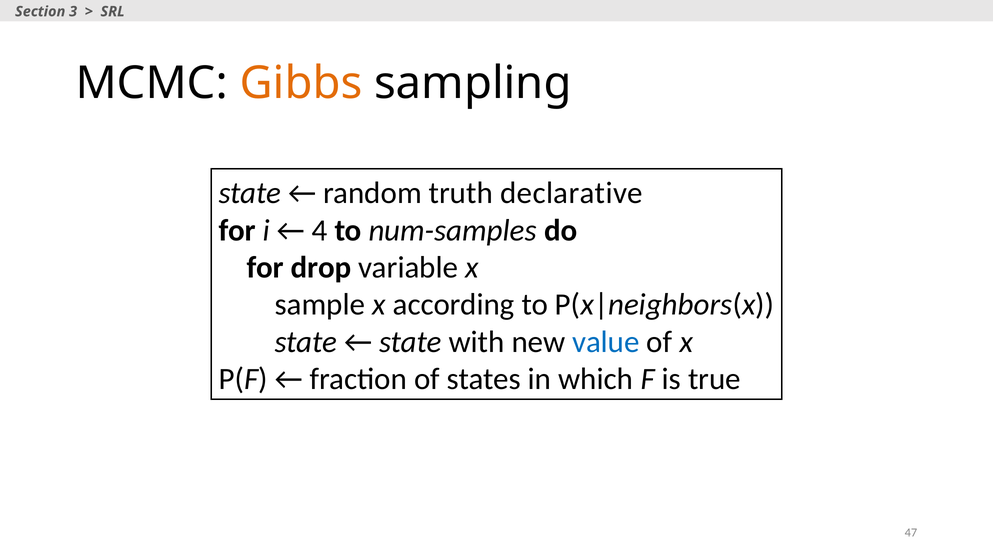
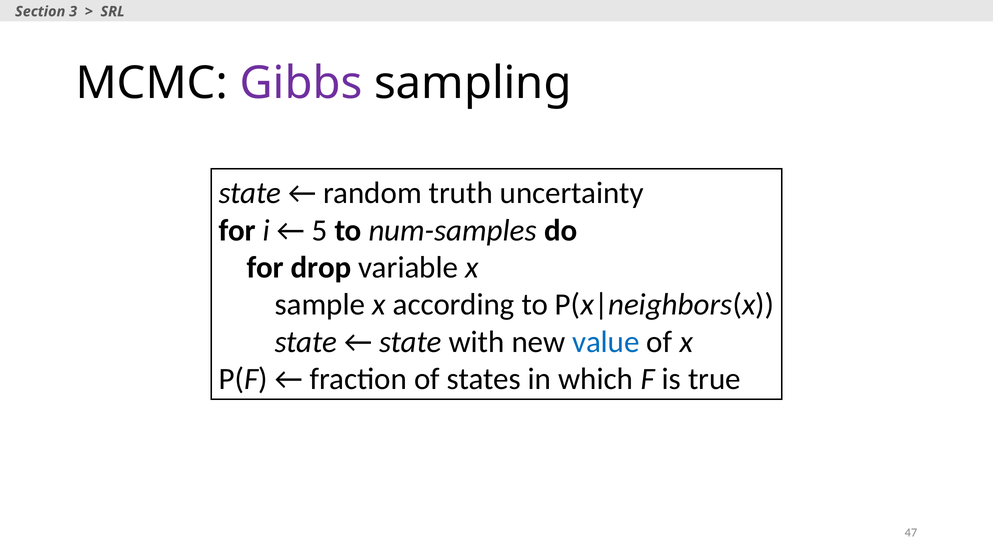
Gibbs colour: orange -> purple (301, 83)
declarative: declarative -> uncertainty (572, 193)
4: 4 -> 5 (320, 231)
